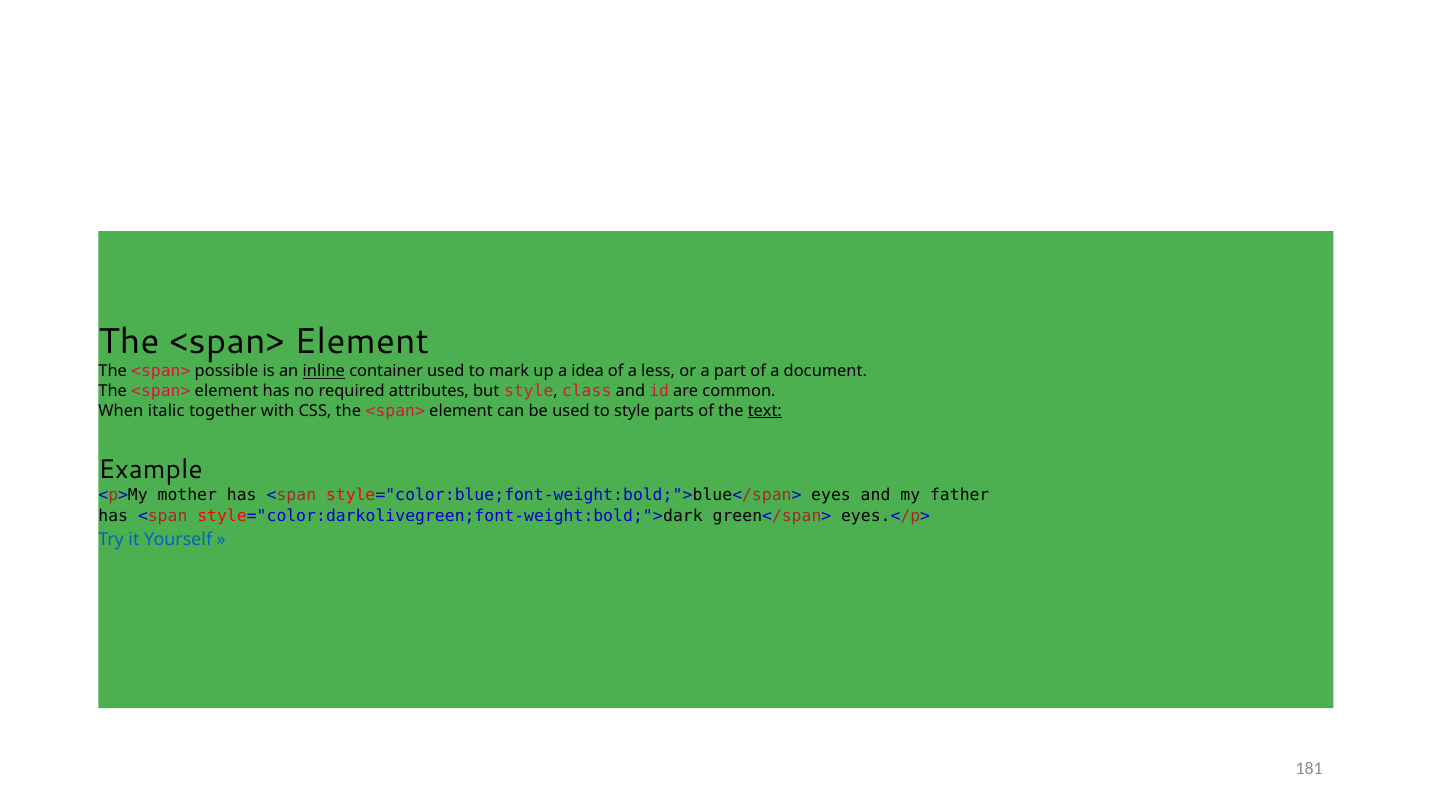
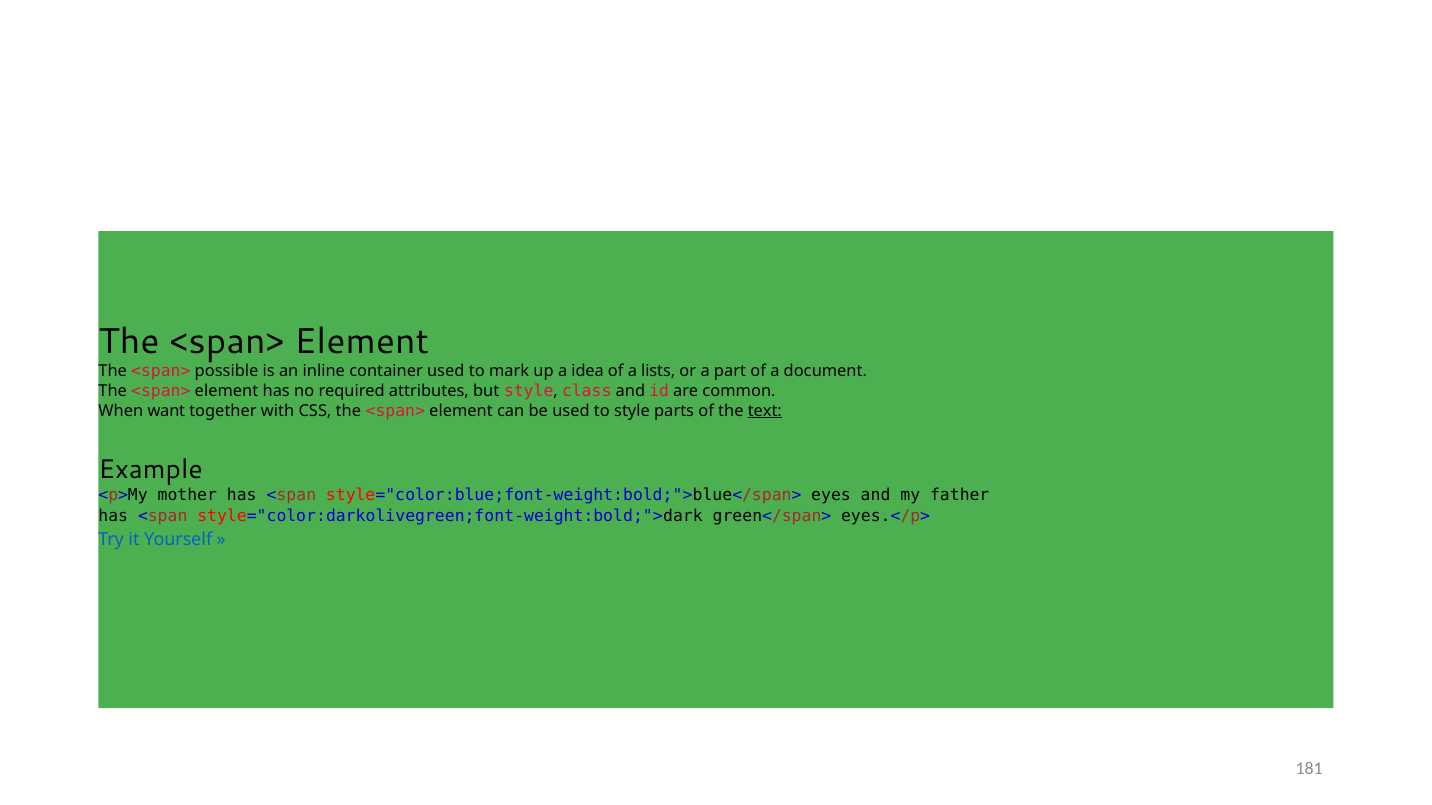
inline underline: present -> none (324, 372)
less: less -> lists (658, 372)
italic: italic -> want (166, 411)
